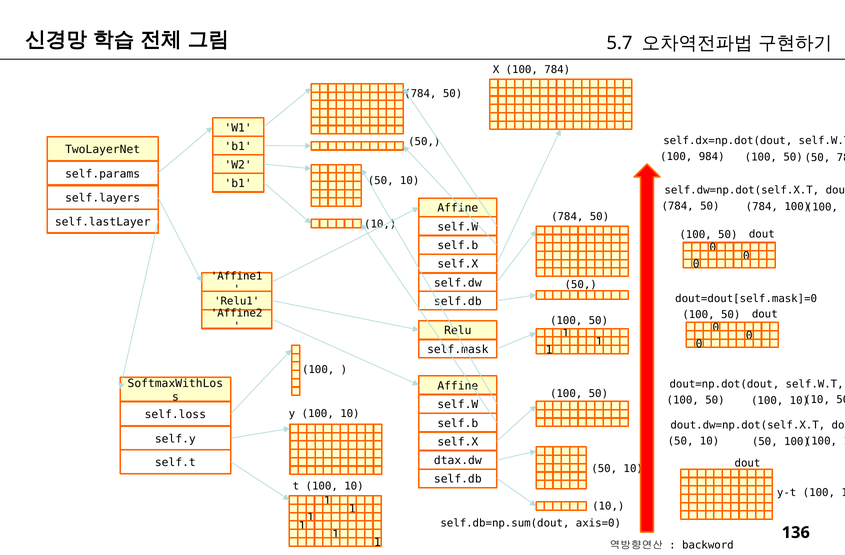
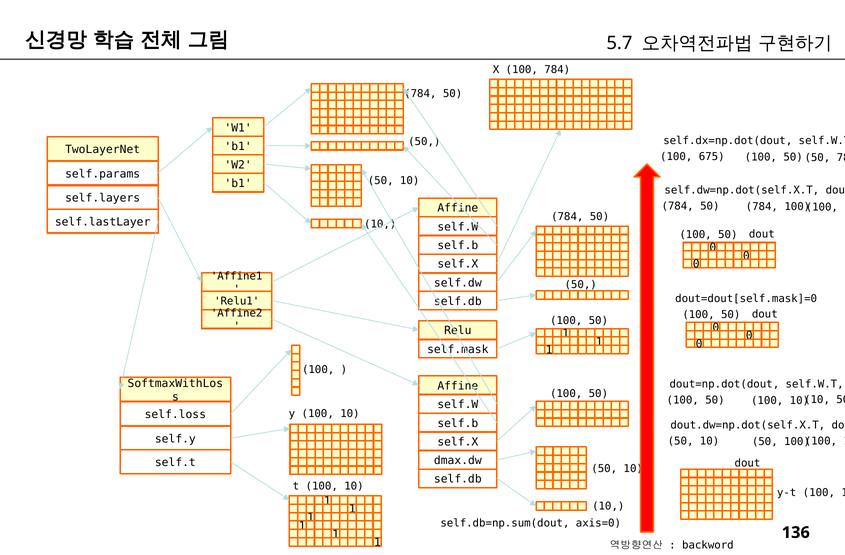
984: 984 -> 675 (712, 156)
dtax.dw: dtax.dw -> dmax.dw (458, 461)
